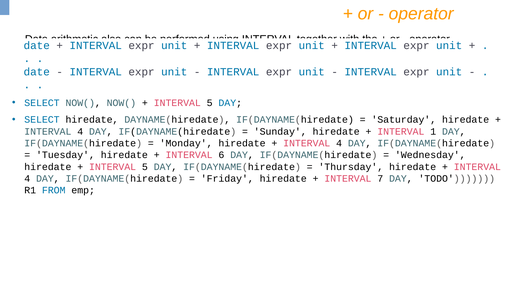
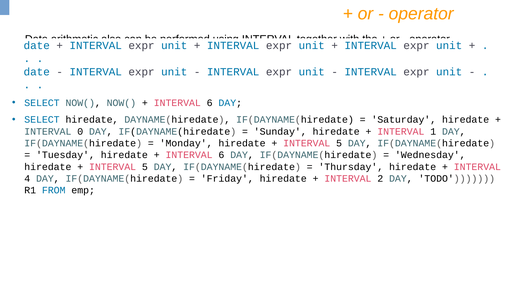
5: 5 -> 6 (210, 103)
4: 4 -> 0 (80, 132)
4: 4 -> 5 (339, 143)
7: 7 -> 2 (380, 179)
